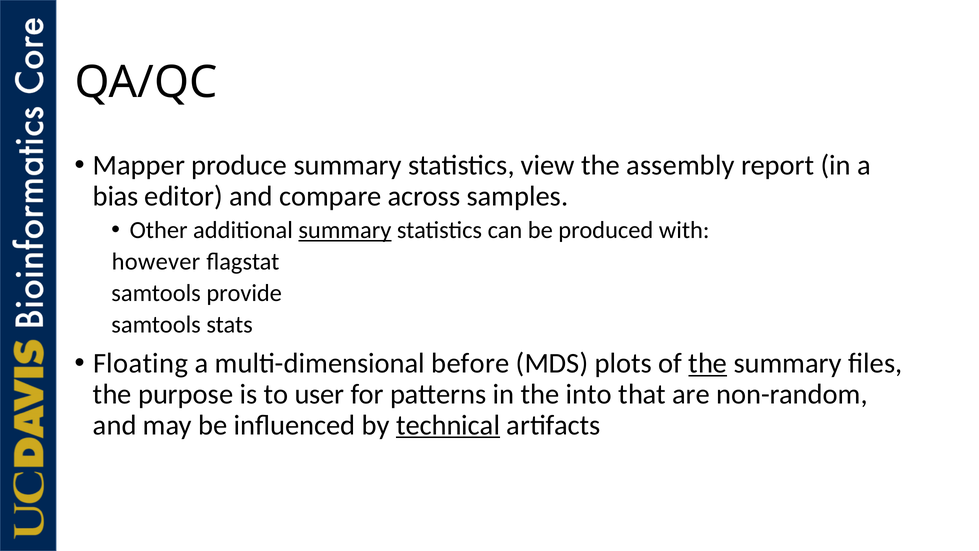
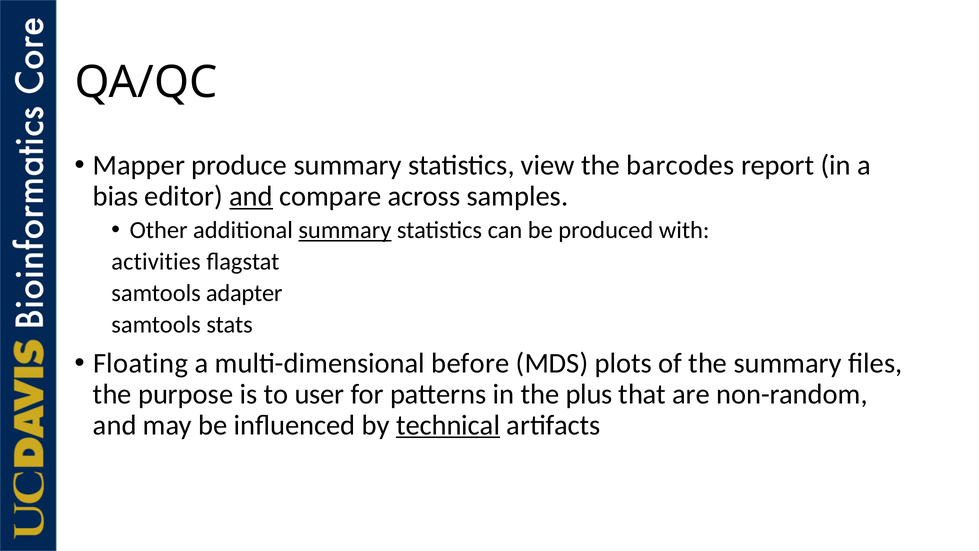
assembly: assembly -> barcodes (680, 165)
and underline: none -> present (251, 196)
however: however -> activities (156, 262)
provide: provide -> adapter (244, 293)
the underline: present -> none (708, 363)
into: into -> plus (589, 394)
